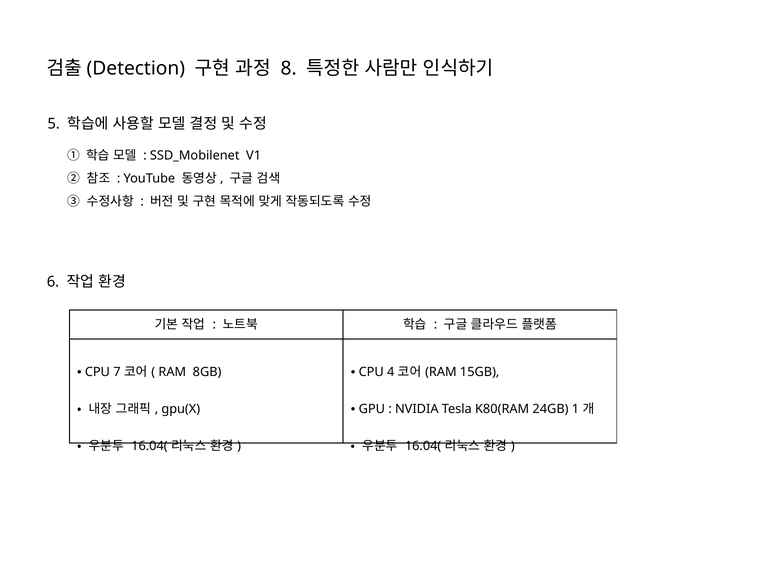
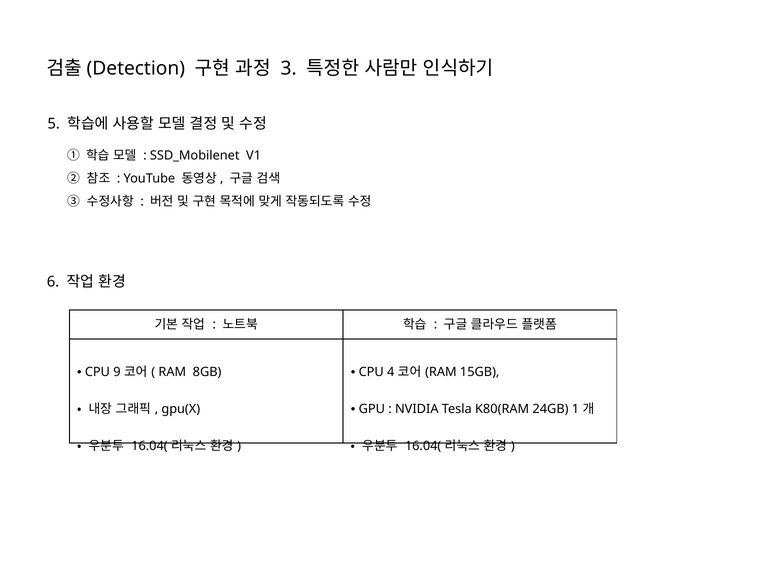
8: 8 -> 3 (289, 69)
7: 7 -> 9 (117, 372)
